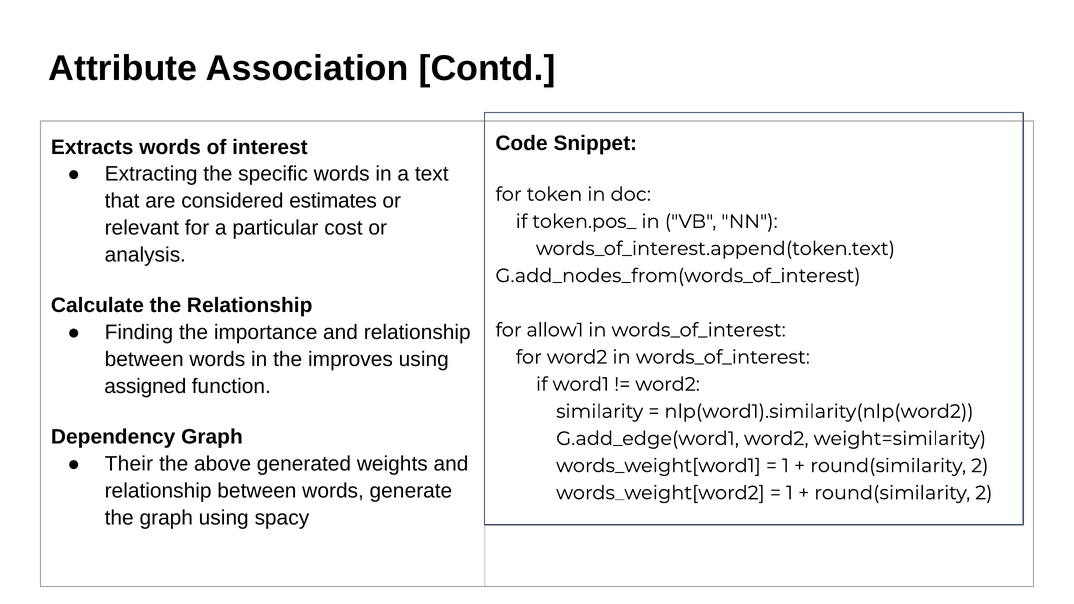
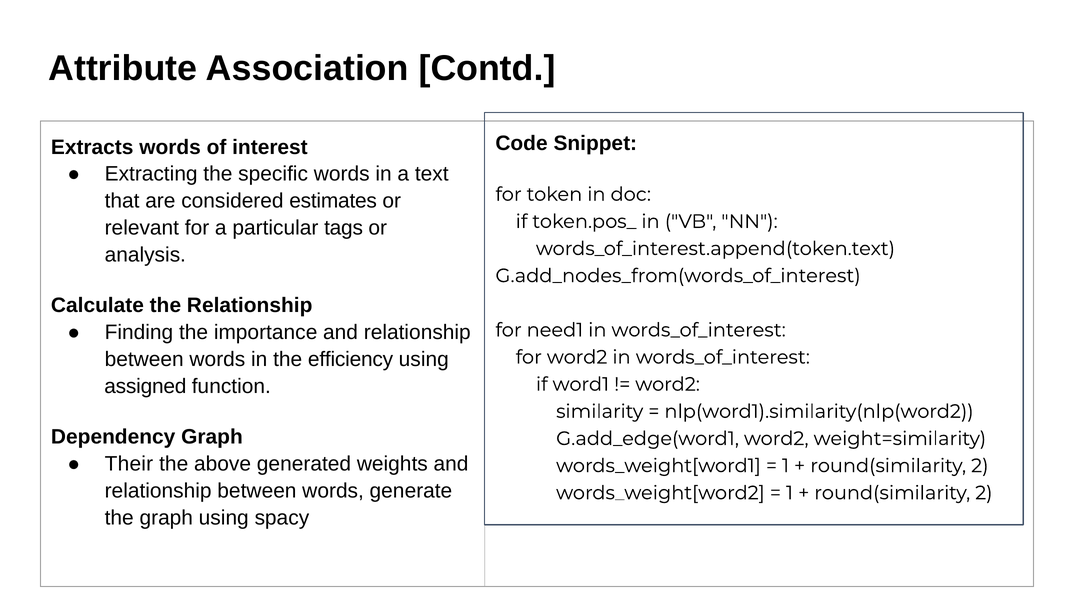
cost: cost -> tags (344, 228)
allow1: allow1 -> need1 (555, 330)
improves: improves -> efficiency (351, 359)
